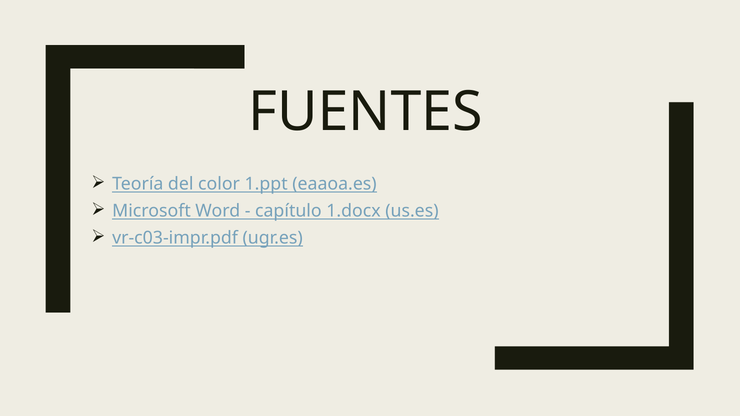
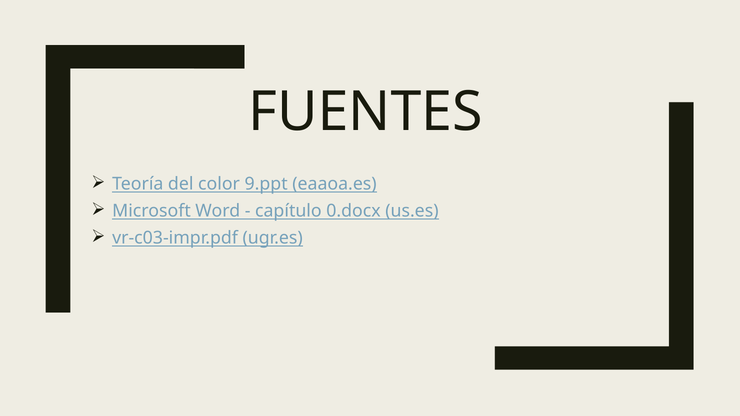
1.ppt: 1.ppt -> 9.ppt (266, 184)
1.docx: 1.docx -> 0.docx (353, 211)
